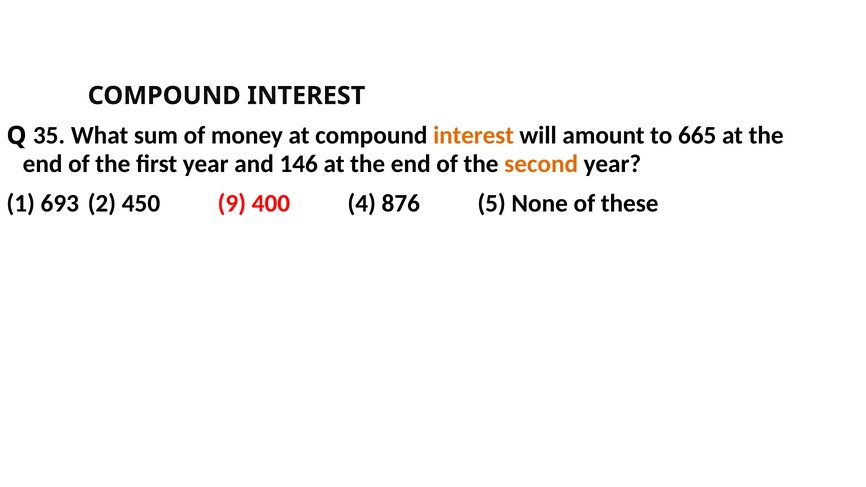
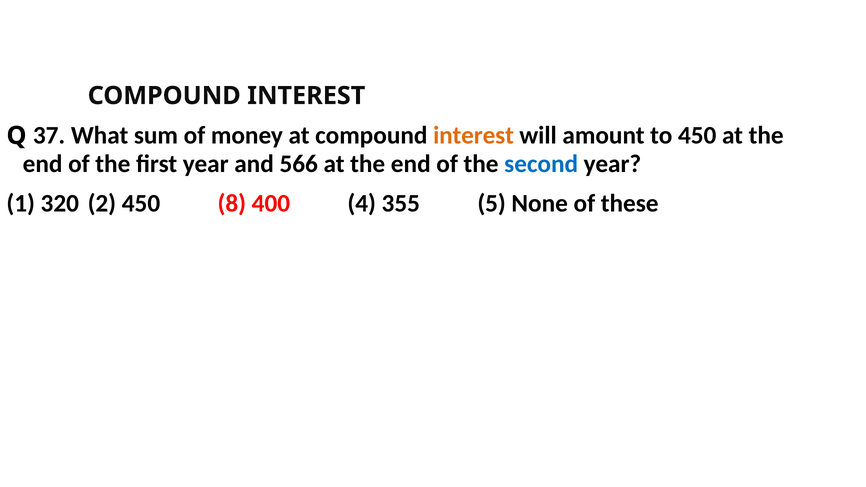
35: 35 -> 37 (49, 136)
to 665: 665 -> 450 (697, 136)
146: 146 -> 566 (299, 164)
second colour: orange -> blue (541, 164)
693: 693 -> 320 (60, 203)
9: 9 -> 8 (232, 203)
876: 876 -> 355 (401, 203)
